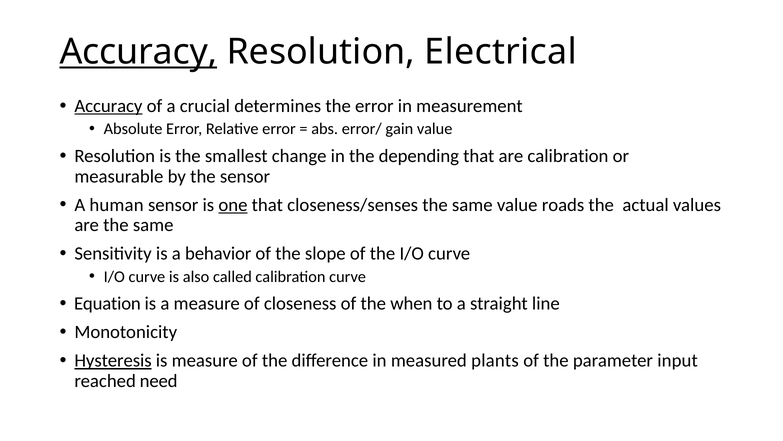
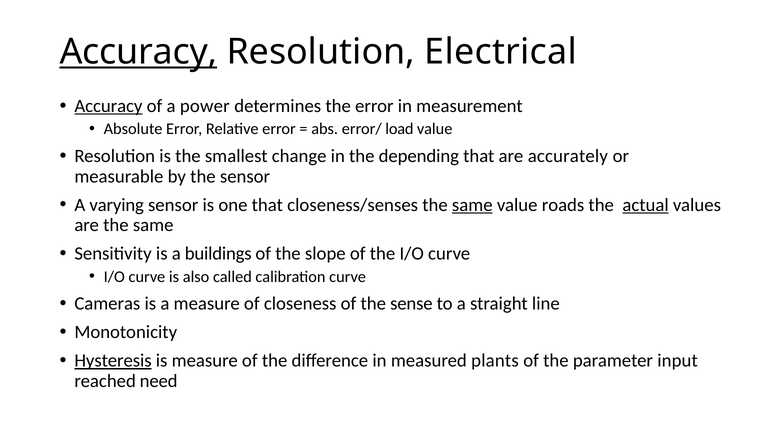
crucial: crucial -> power (205, 106)
gain: gain -> load (399, 129)
are calibration: calibration -> accurately (568, 156)
human: human -> varying (117, 205)
one underline: present -> none (233, 205)
same underline: none -> present (472, 205)
actual underline: none -> present (646, 205)
behavior: behavior -> buildings (218, 253)
Equation: Equation -> Cameras (107, 303)
when: when -> sense (411, 303)
